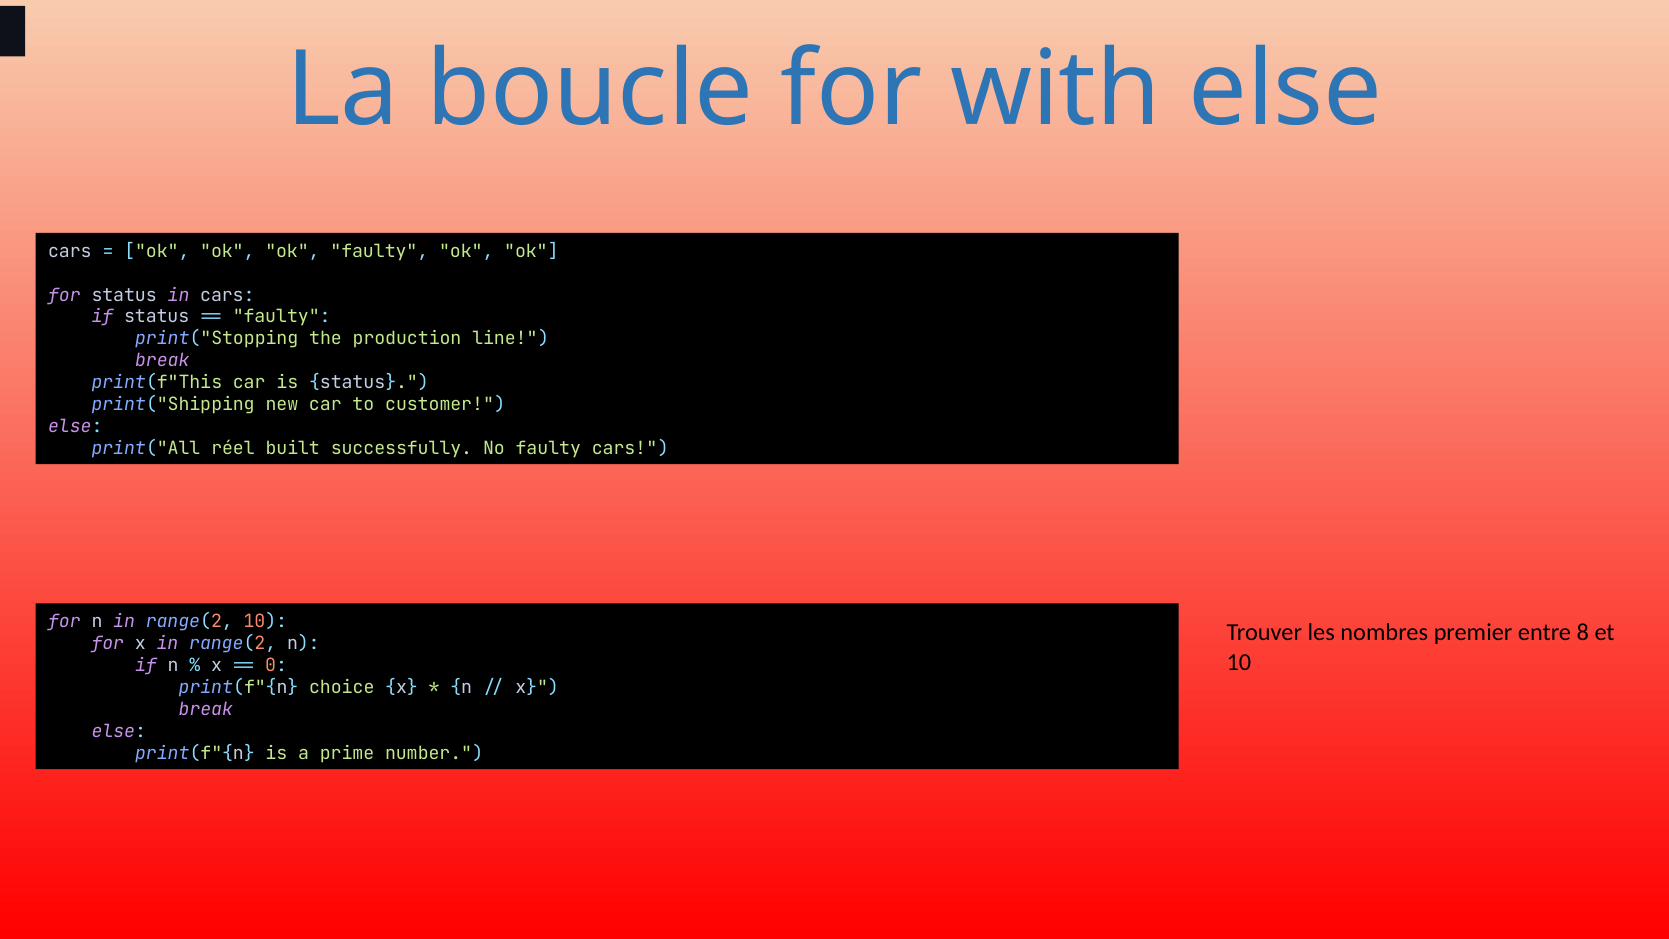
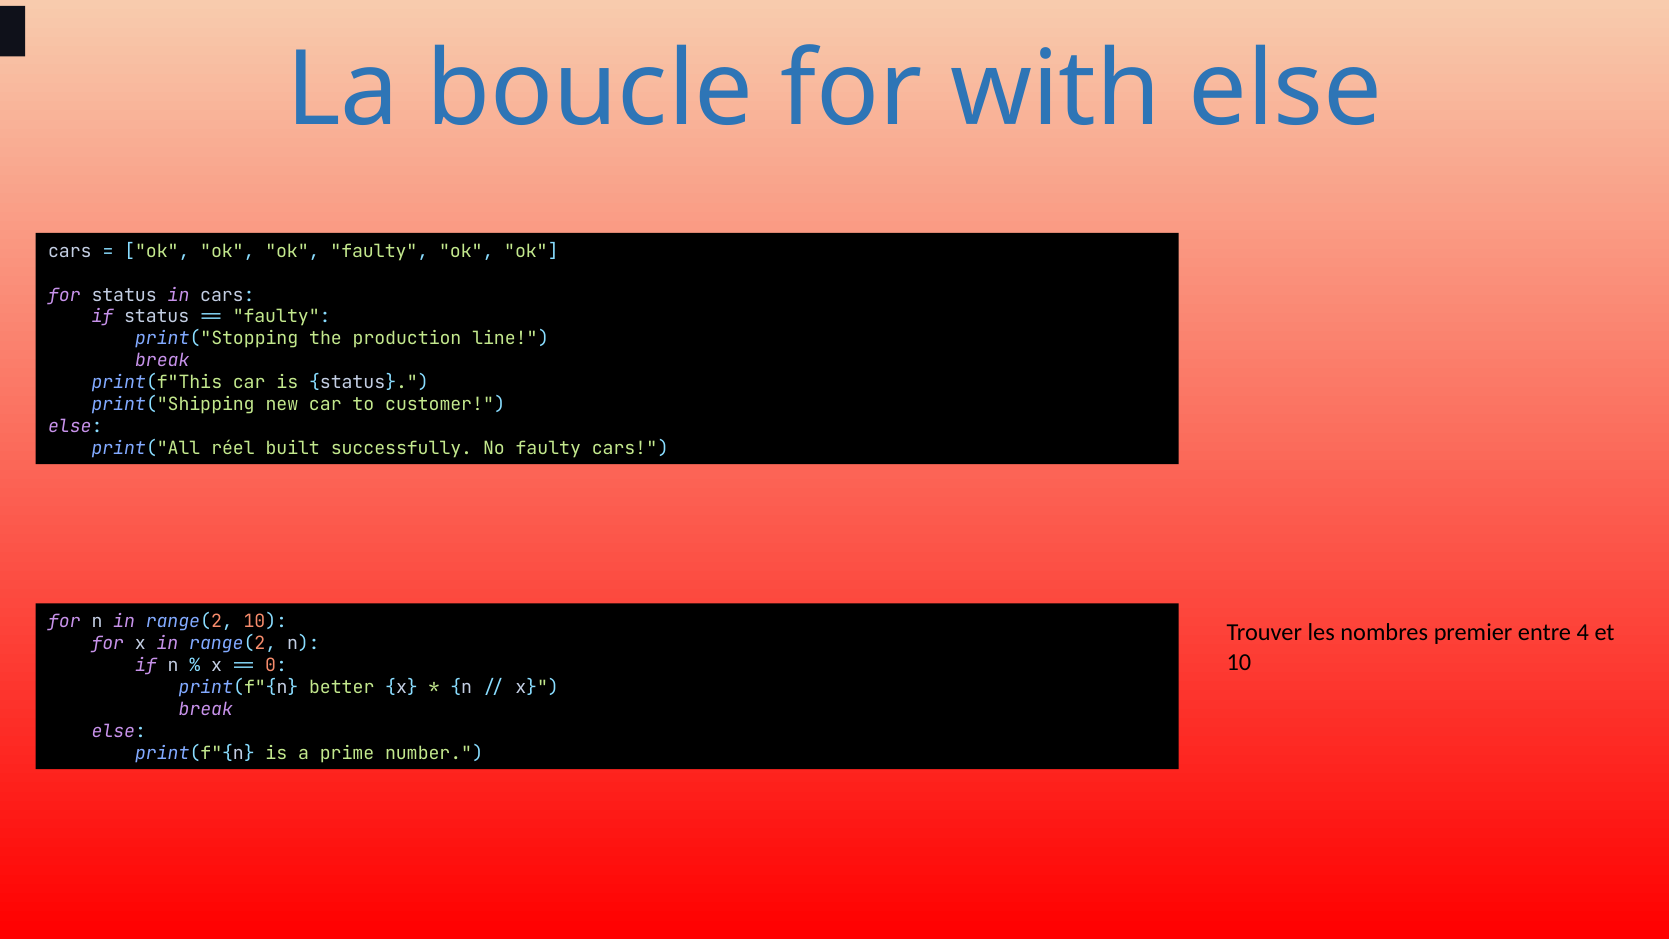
8: 8 -> 4 (1583, 633)
choice: choice -> better (342, 687)
